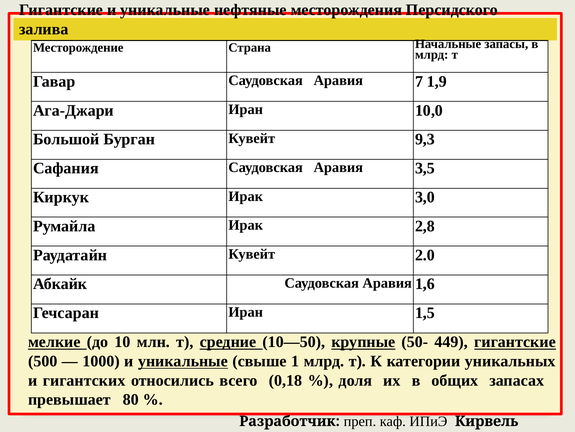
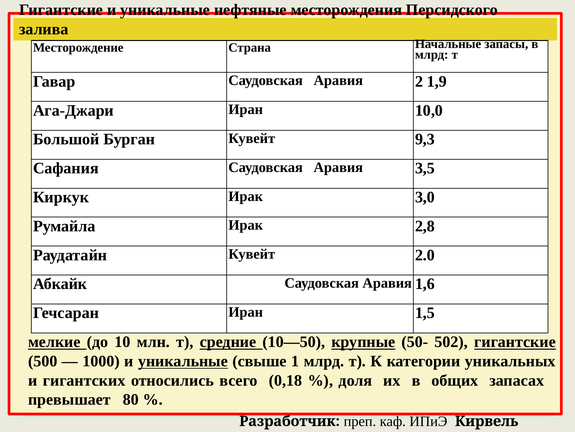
7: 7 -> 2 (419, 81)
449: 449 -> 502 (451, 341)
